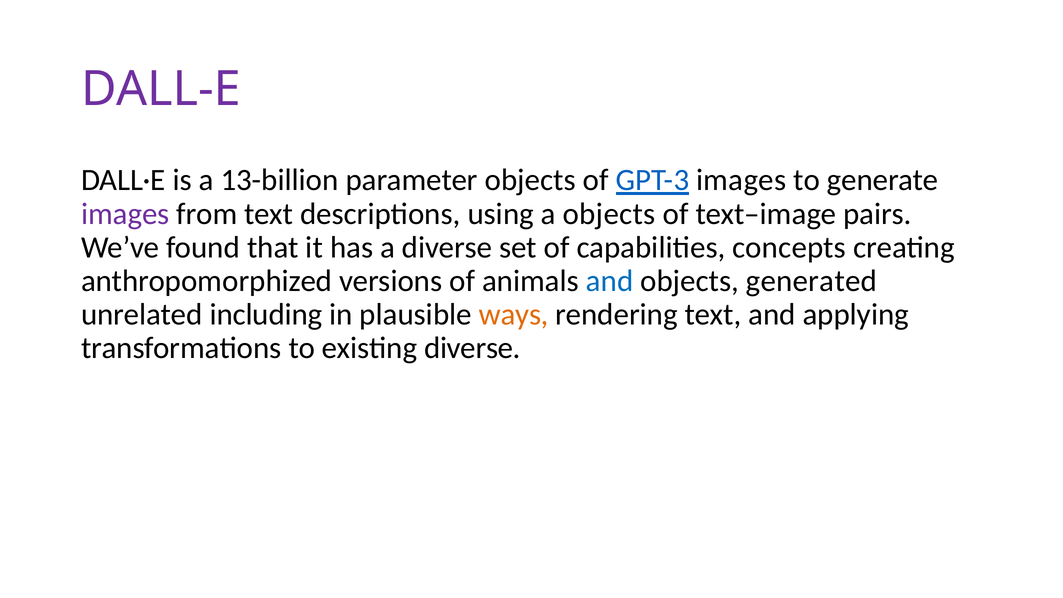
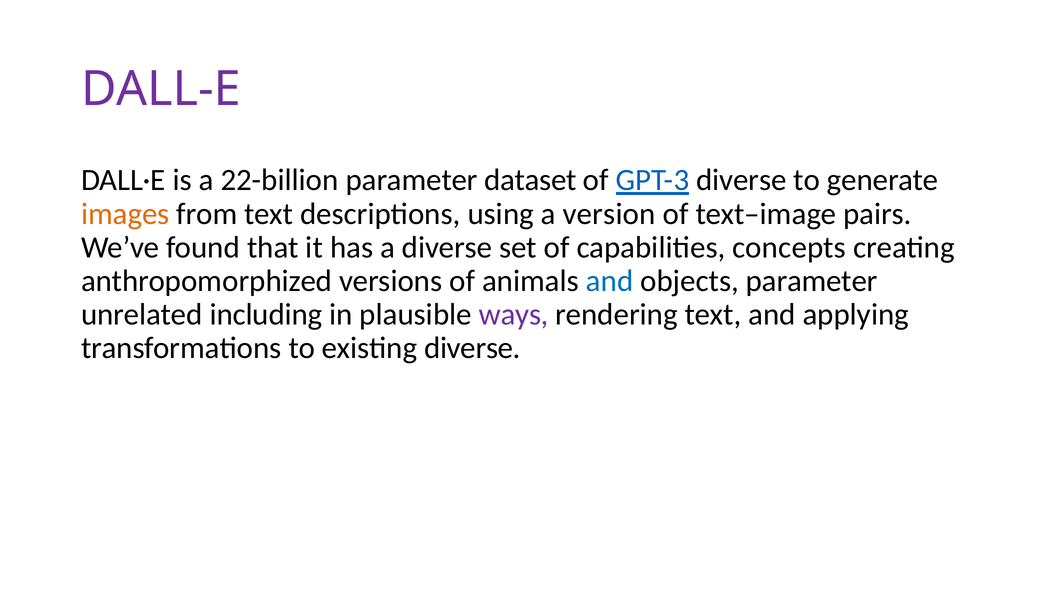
13-billion: 13-billion -> 22-billion (280, 180)
parameter objects: objects -> dataset (530, 180)
GPT-3 images: images -> diverse (741, 180)
images colour: purple -> orange (125, 214)
a objects: objects -> version (609, 214)
objects generated: generated -> parameter (812, 281)
ways colour: orange -> purple (514, 314)
